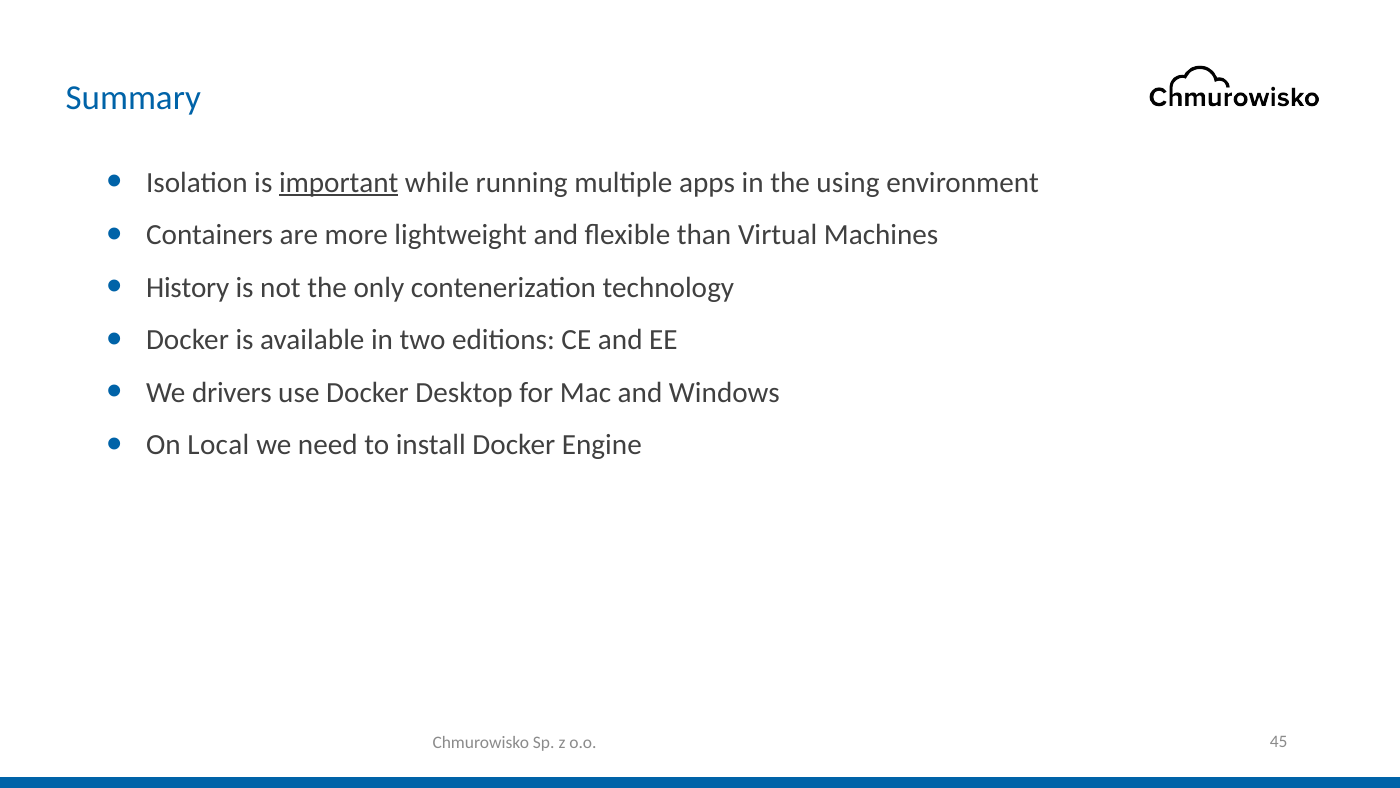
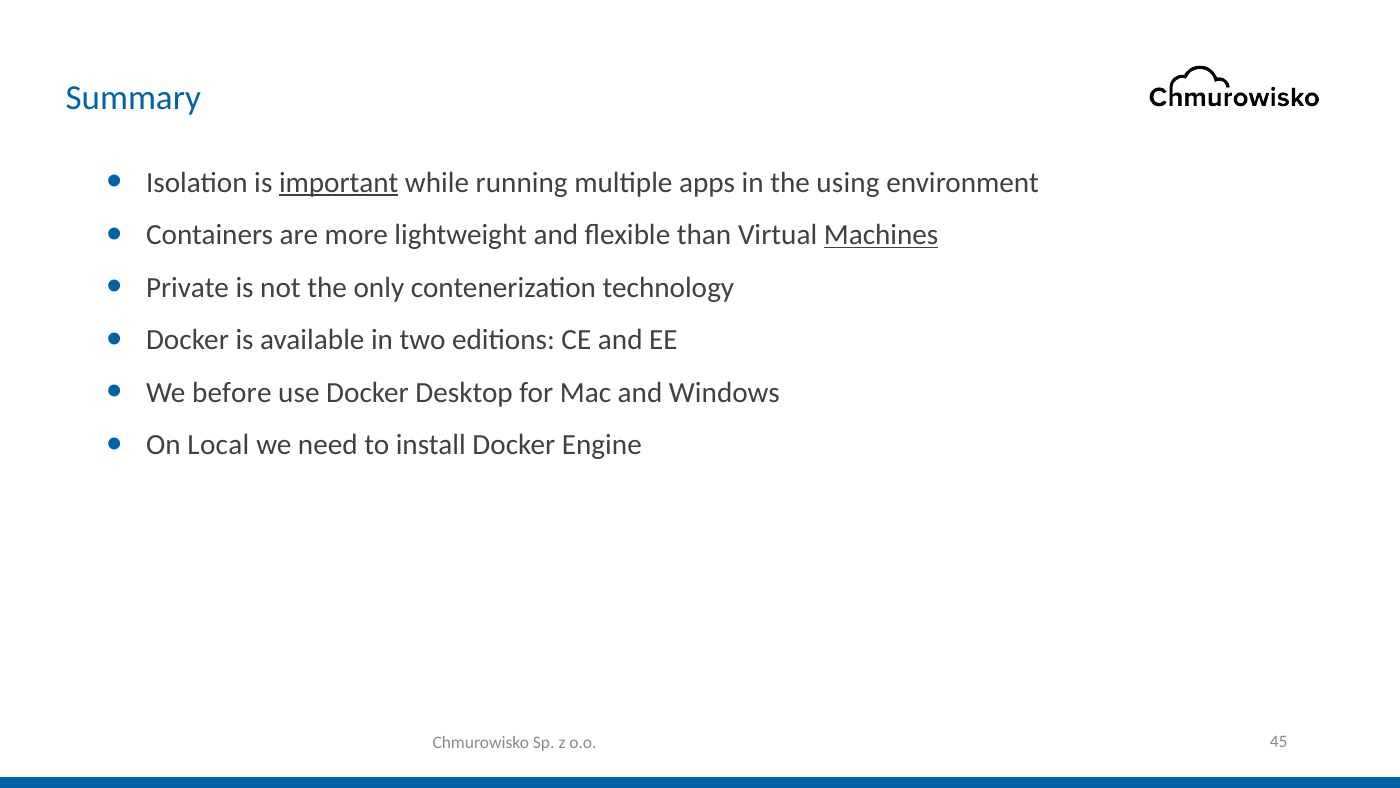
Machines underline: none -> present (881, 235)
History: History -> Private (188, 287)
drivers: drivers -> before (232, 392)
